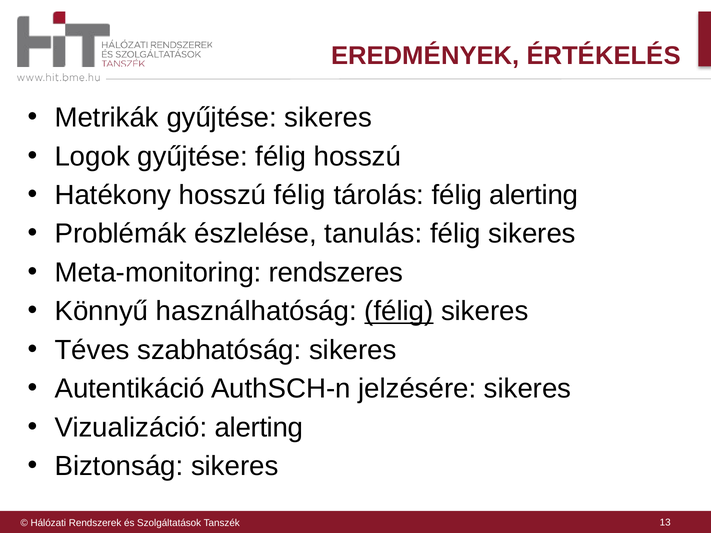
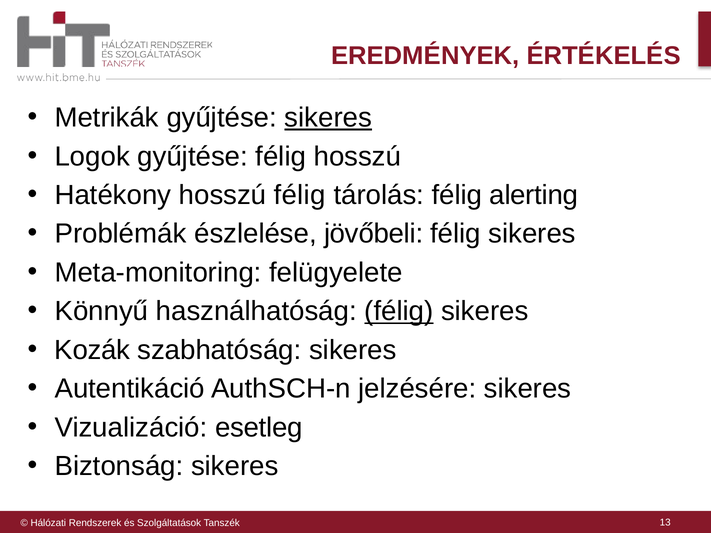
sikeres underline: none -> present (328, 118)
tanulás: tanulás -> jövőbeli (374, 234)
rendszeres: rendszeres -> felügyelete (336, 273)
Téves: Téves -> Kozák (92, 350)
Vizualizáció alerting: alerting -> esetleg (259, 428)
